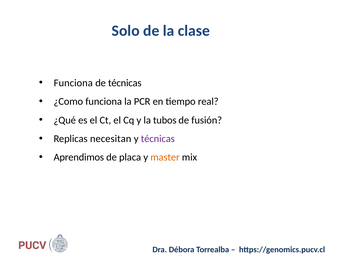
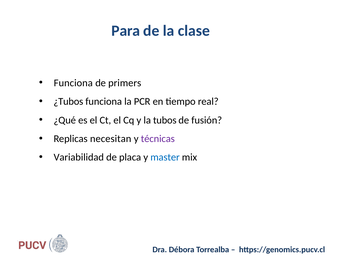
Solo: Solo -> Para (126, 31)
de técnicas: técnicas -> primers (125, 83)
¿Como: ¿Como -> ¿Tubos (68, 102)
Aprendimos: Aprendimos -> Variabilidad (79, 158)
master colour: orange -> blue (165, 158)
